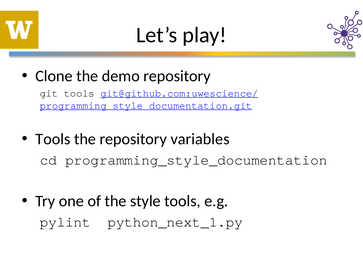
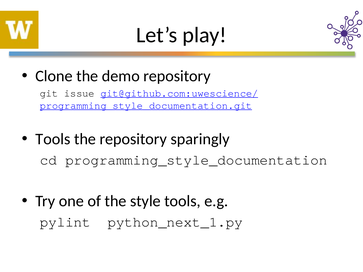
git tools: tools -> issue (79, 93)
variables: variables -> sparingly (200, 139)
